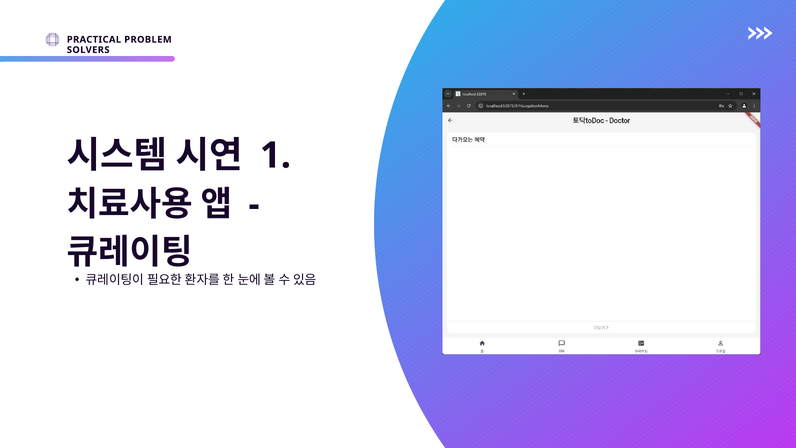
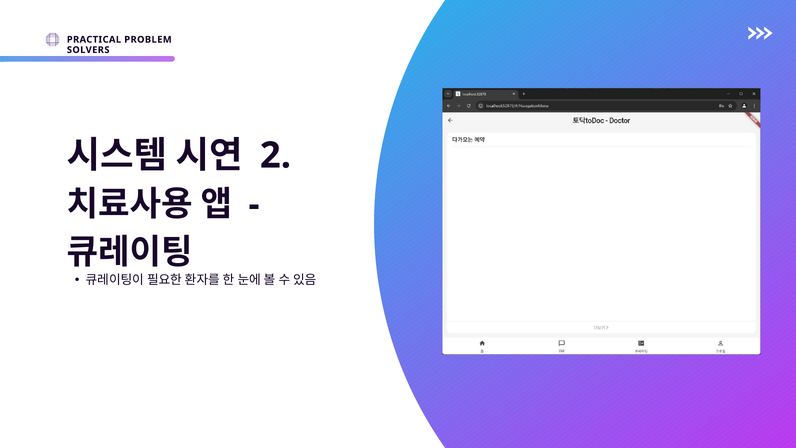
1: 1 -> 2 (275, 155)
